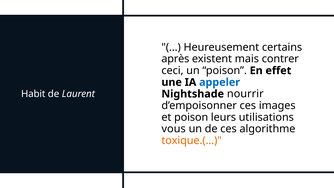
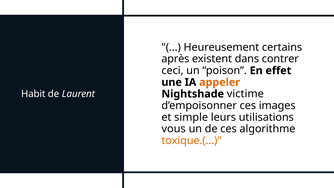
mais: mais -> dans (247, 59)
appeler colour: blue -> orange (220, 82)
nourrir: nourrir -> victime (245, 94)
et poison: poison -> simple (191, 117)
